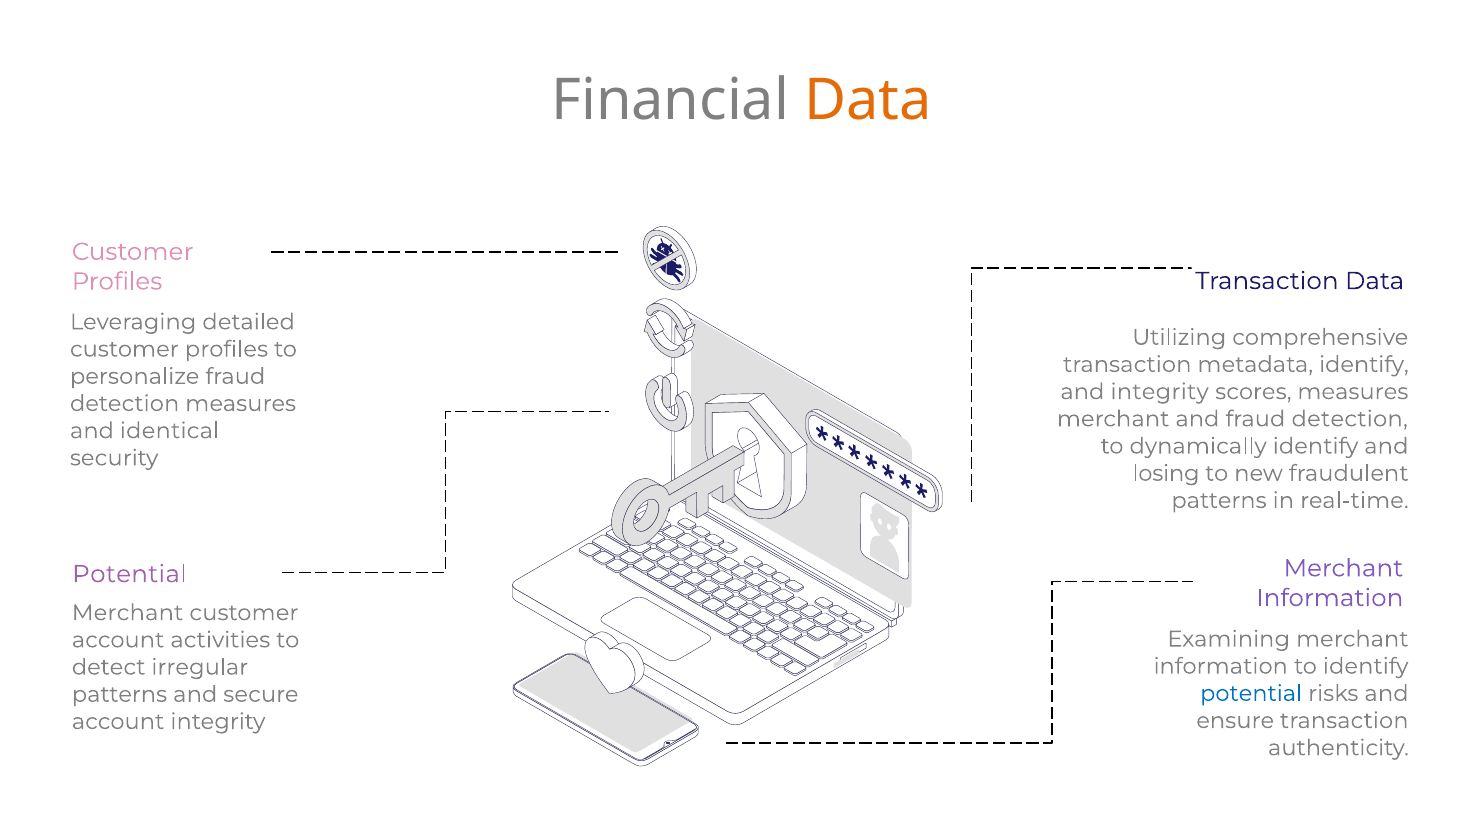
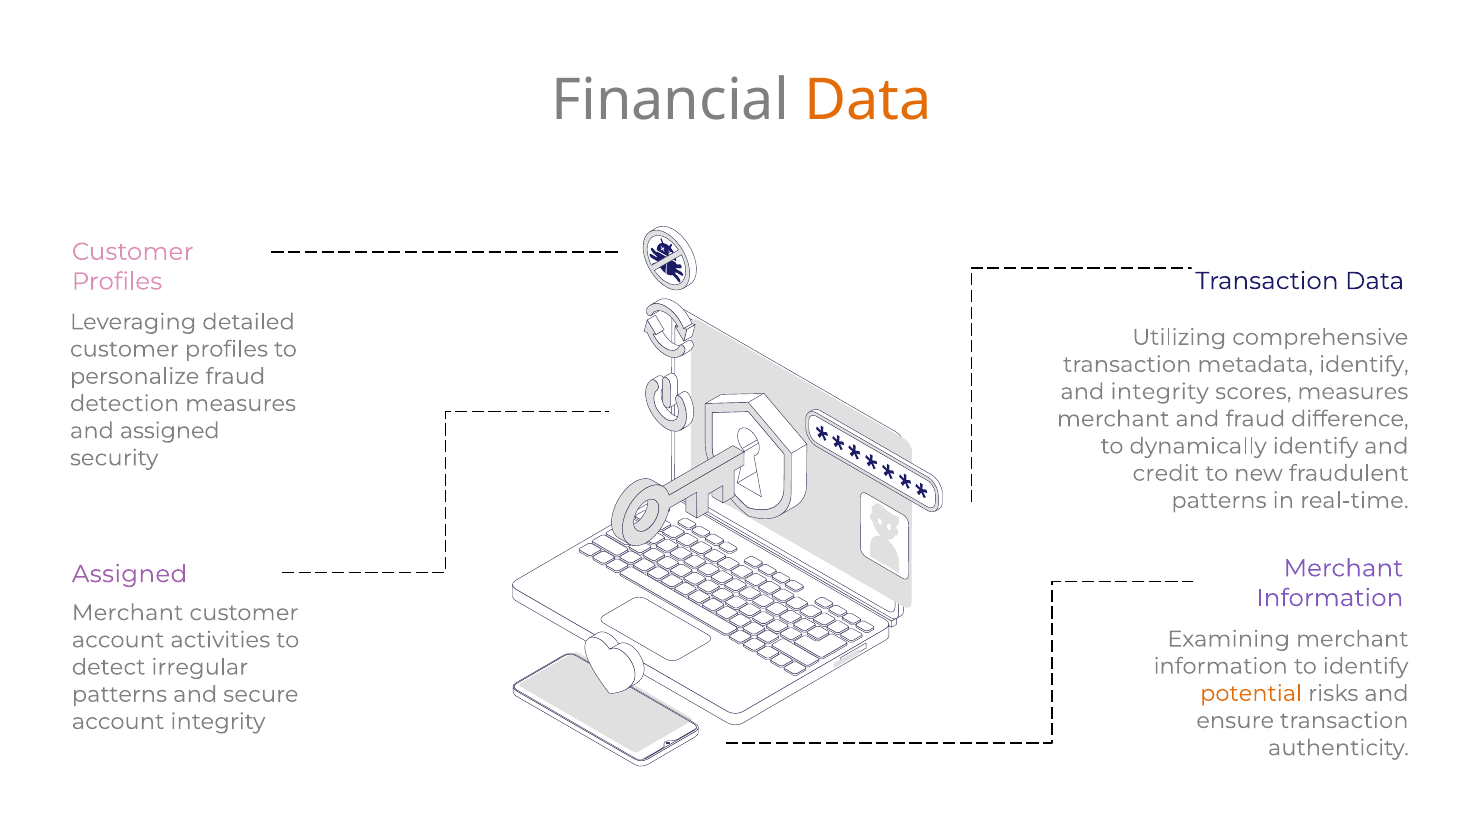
and fraud detection: detection -> difference (1350, 419)
and identical: identical -> assigned (170, 431)
losing: losing -> credit (1166, 473)
Potential: Potential -> Assigned (130, 574)
potential colour: blue -> orange (1251, 694)
